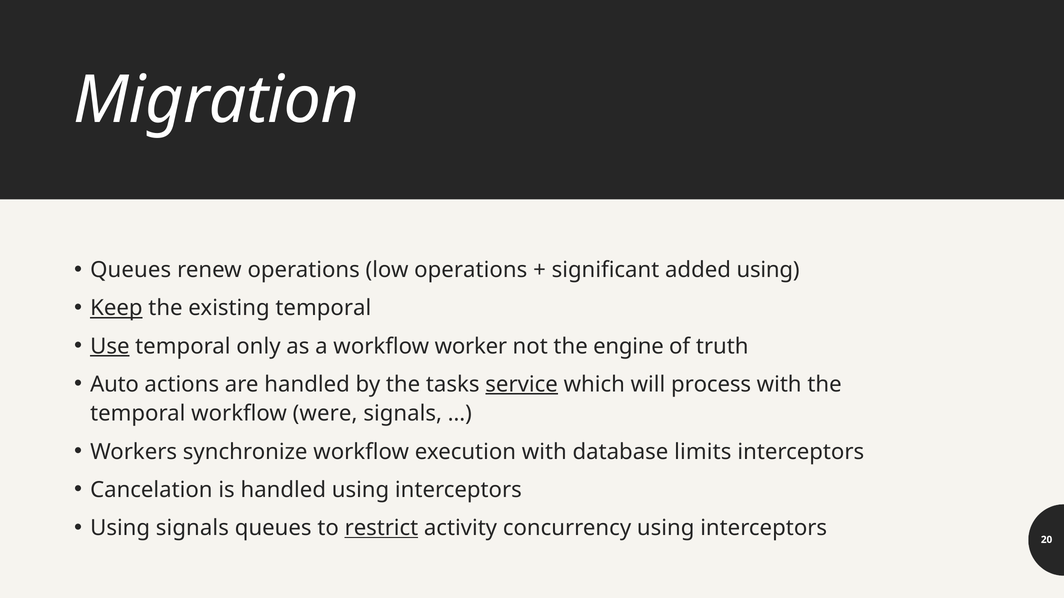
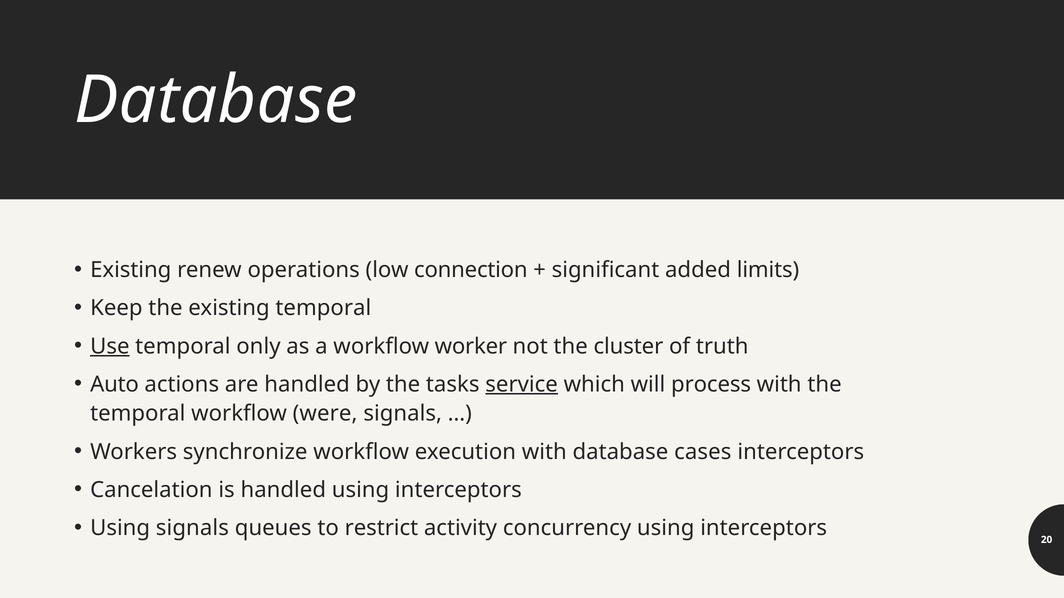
Migration: Migration -> Database (216, 101)
Queues: Queues -> Existing (131, 270)
low operations: operations -> connection (471, 270)
added using: using -> limits (768, 270)
Keep underline: present -> none (116, 308)
engine: engine -> cluster (628, 347)
limits: limits -> cases (703, 452)
restrict underline: present -> none (381, 528)
